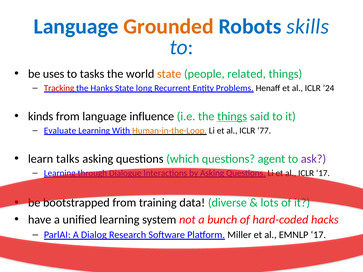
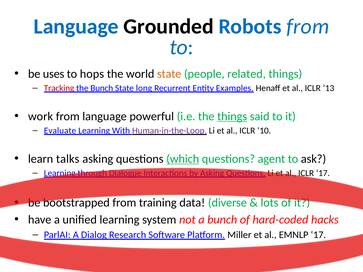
Grounded colour: orange -> black (169, 26)
Robots skills: skills -> from (308, 26)
tasks: tasks -> hops (92, 74)
the Hanks: Hanks -> Bunch (102, 88)
Problems: Problems -> Examples (235, 88)
’24: ’24 -> ’13 (329, 88)
kinds: kinds -> work (41, 116)
influence: influence -> powerful (152, 116)
Human-in-the-Loop colour: orange -> purple (169, 131)
77: 77 -> 10 (264, 131)
which underline: none -> present (183, 159)
ask colour: purple -> black (313, 159)
